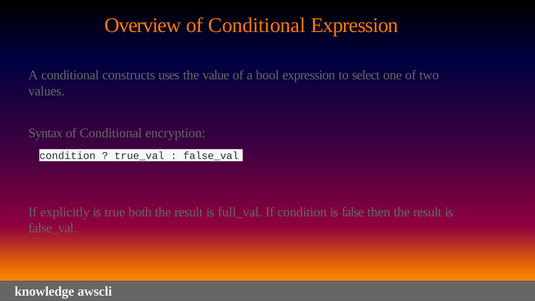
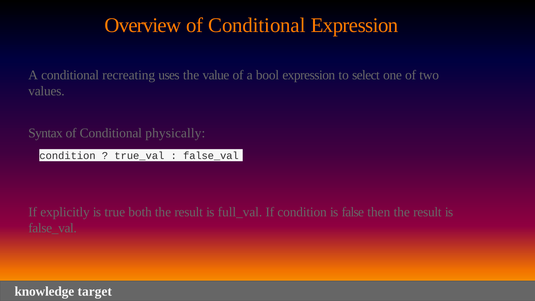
constructs: constructs -> recreating (129, 75)
encryption: encryption -> physically (175, 133)
awscli: awscli -> target (95, 291)
